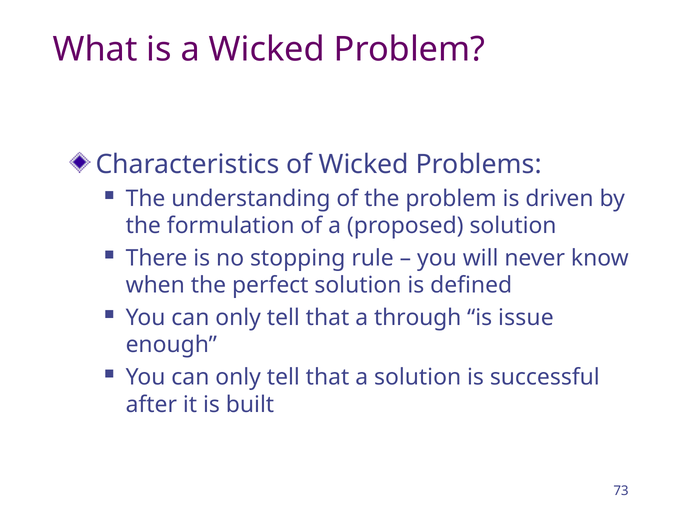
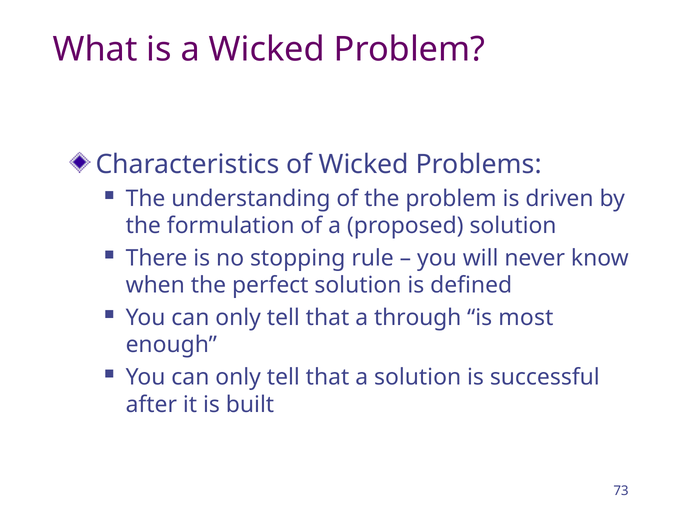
issue: issue -> most (526, 318)
